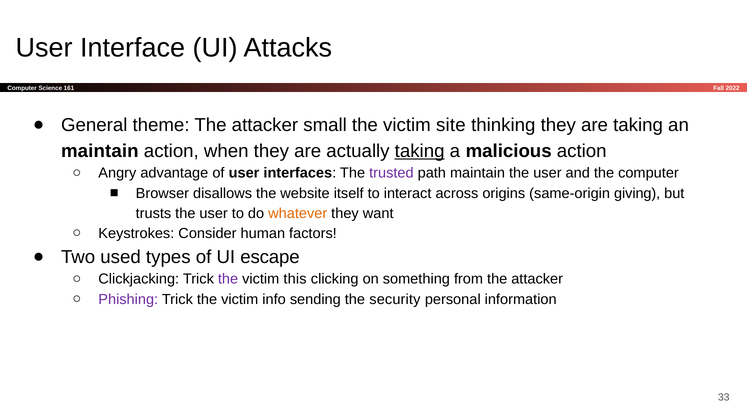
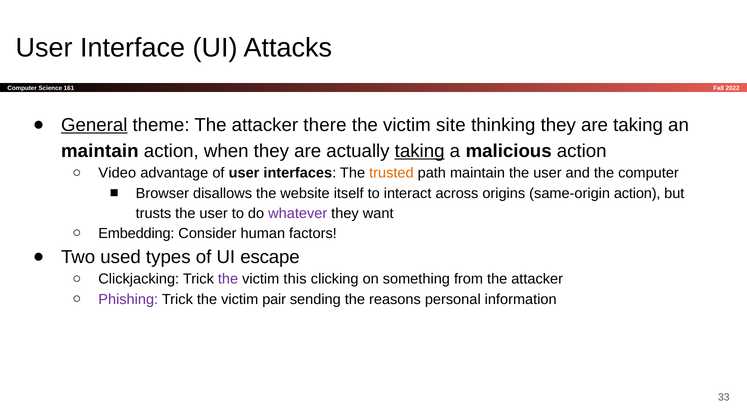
General underline: none -> present (94, 125)
small: small -> there (325, 125)
Angry: Angry -> Video (117, 173)
trusted colour: purple -> orange (391, 173)
same-origin giving: giving -> action (637, 193)
whatever colour: orange -> purple (298, 213)
Keystrokes: Keystrokes -> Embedding (136, 233)
info: info -> pair (274, 299)
security: security -> reasons (395, 299)
